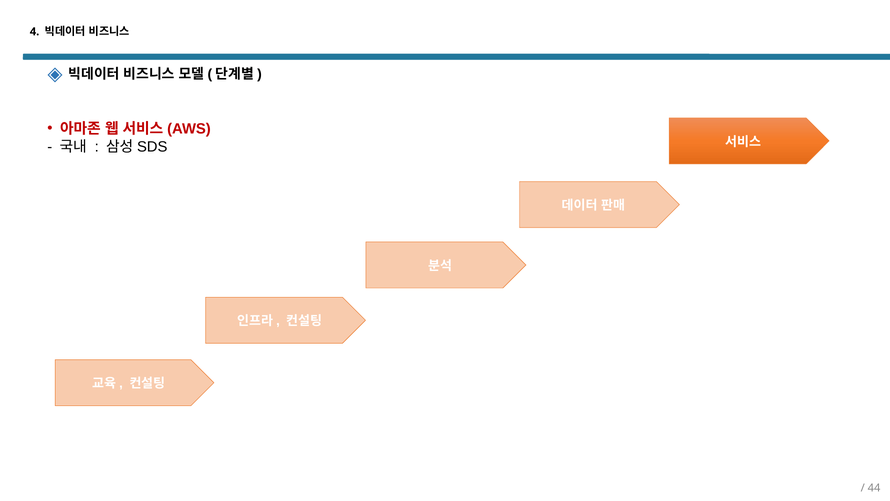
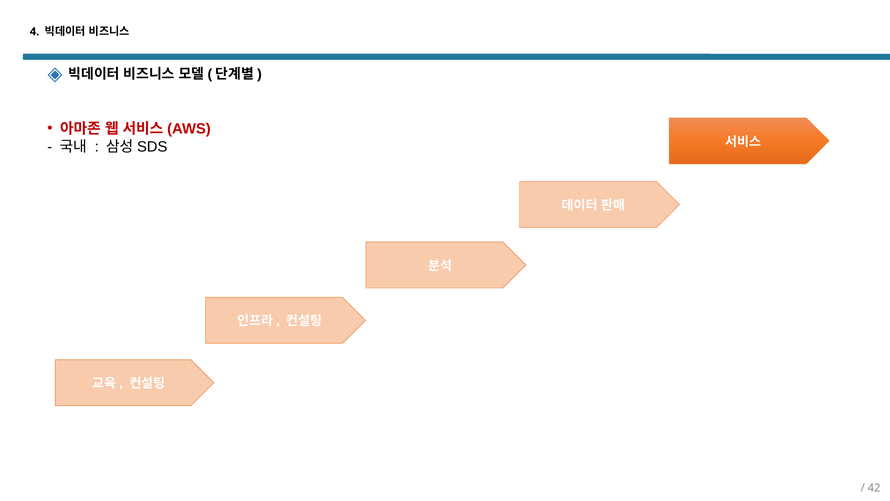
44: 44 -> 42 (874, 488)
